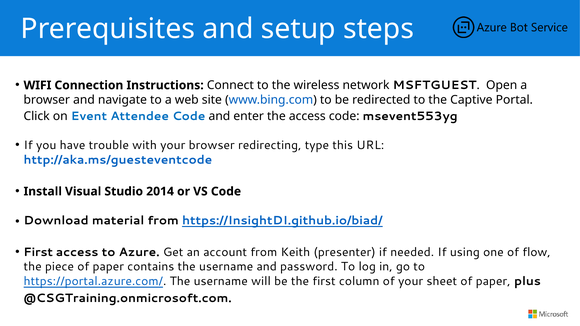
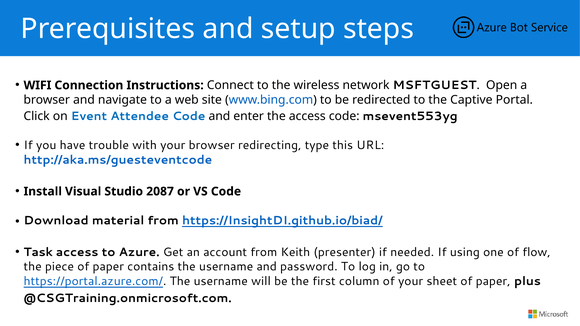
2014: 2014 -> 2087 (160, 192)
First: First -> Task (38, 252)
